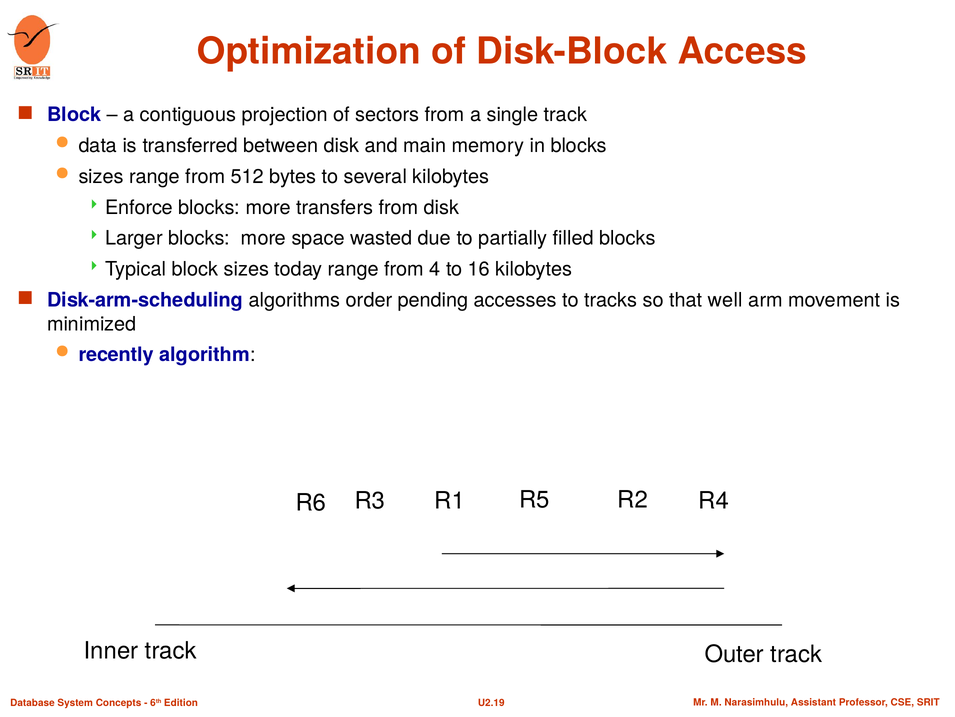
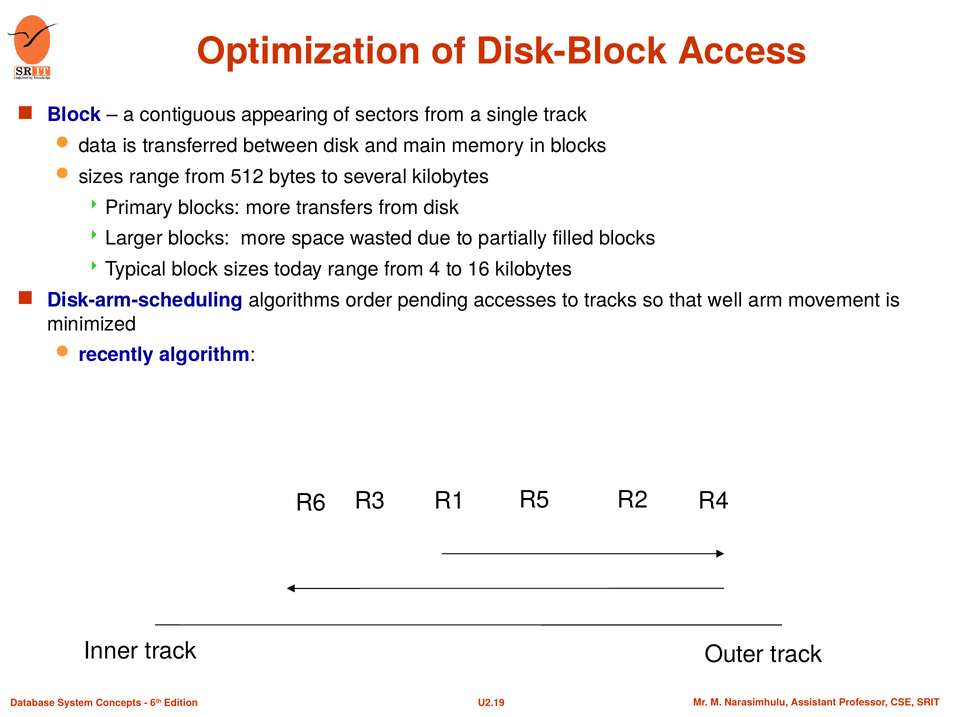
projection: projection -> appearing (285, 115)
Enforce: Enforce -> Primary (139, 207)
